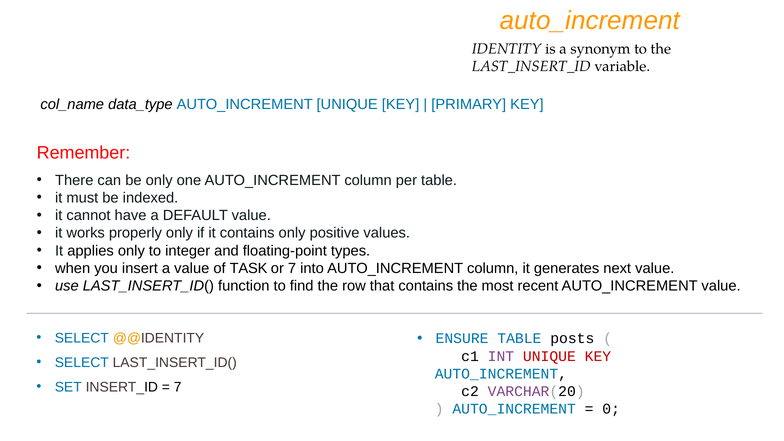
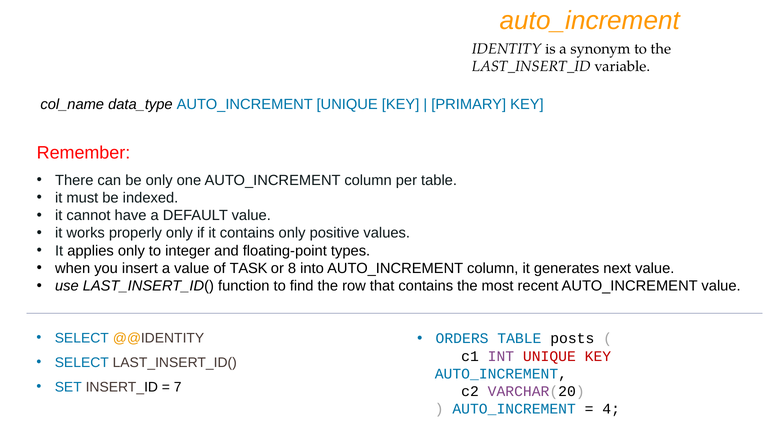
or 7: 7 -> 8 (292, 268)
ENSURE: ENSURE -> ORDERS (462, 339)
0: 0 -> 4 (611, 409)
